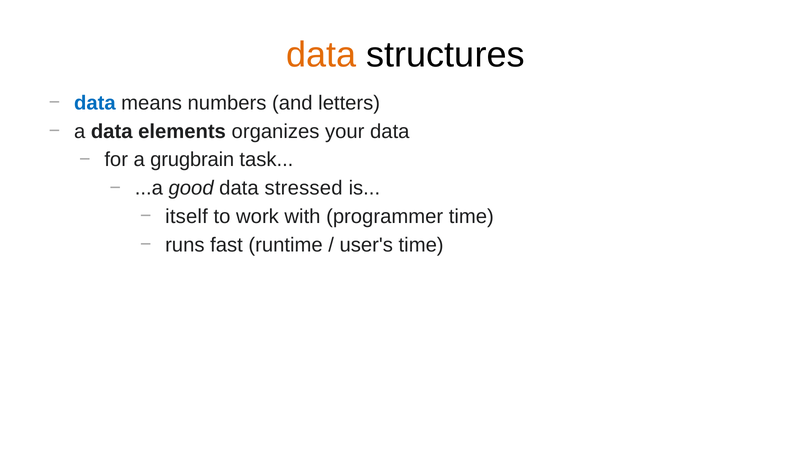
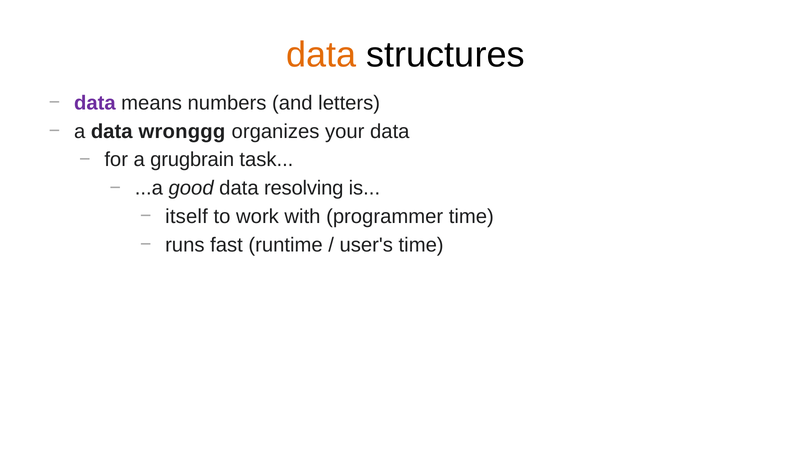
data colour: blue -> purple (95, 103)
elements: elements -> wronggg (182, 131)
stressed: stressed -> resolving (304, 188)
